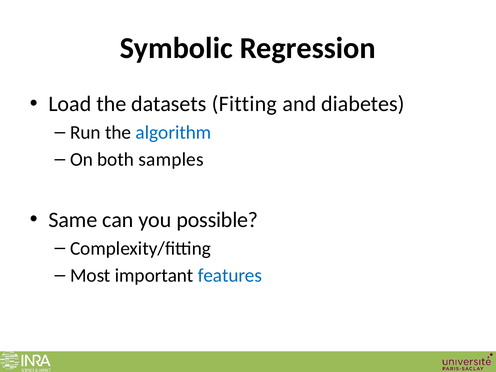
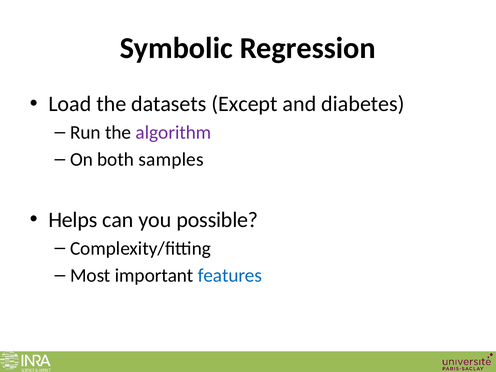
Fitting: Fitting -> Except (245, 104)
algorithm colour: blue -> purple (173, 133)
Same: Same -> Helps (73, 220)
